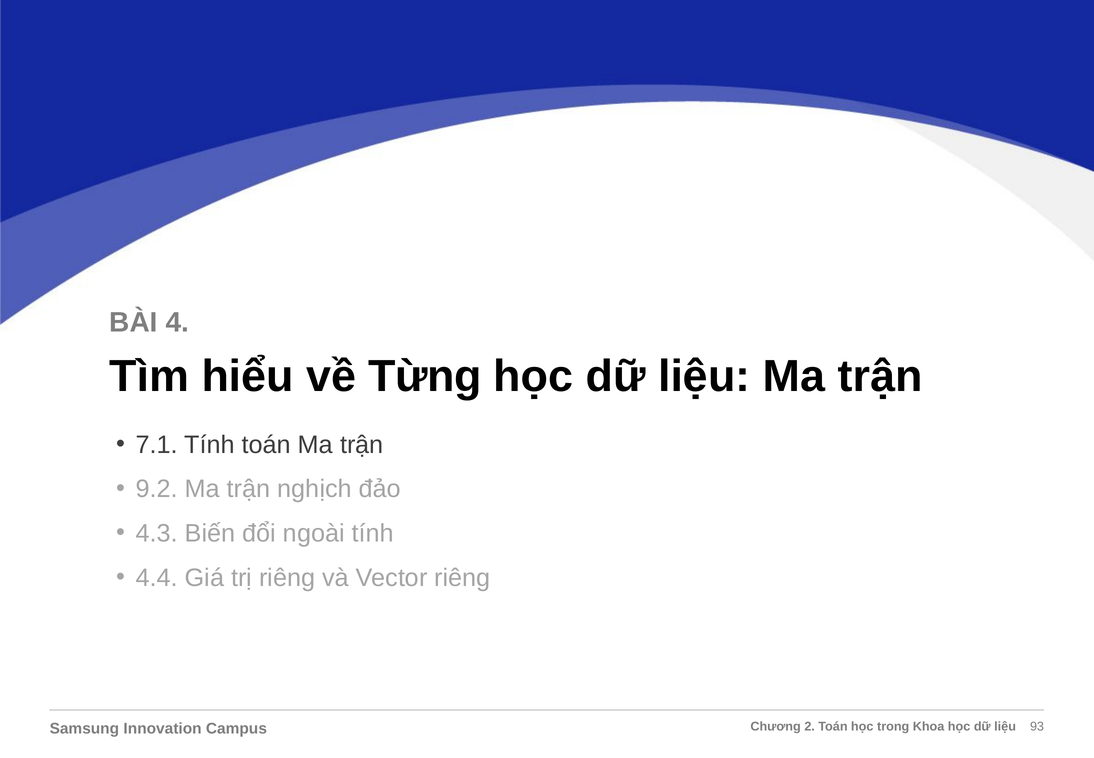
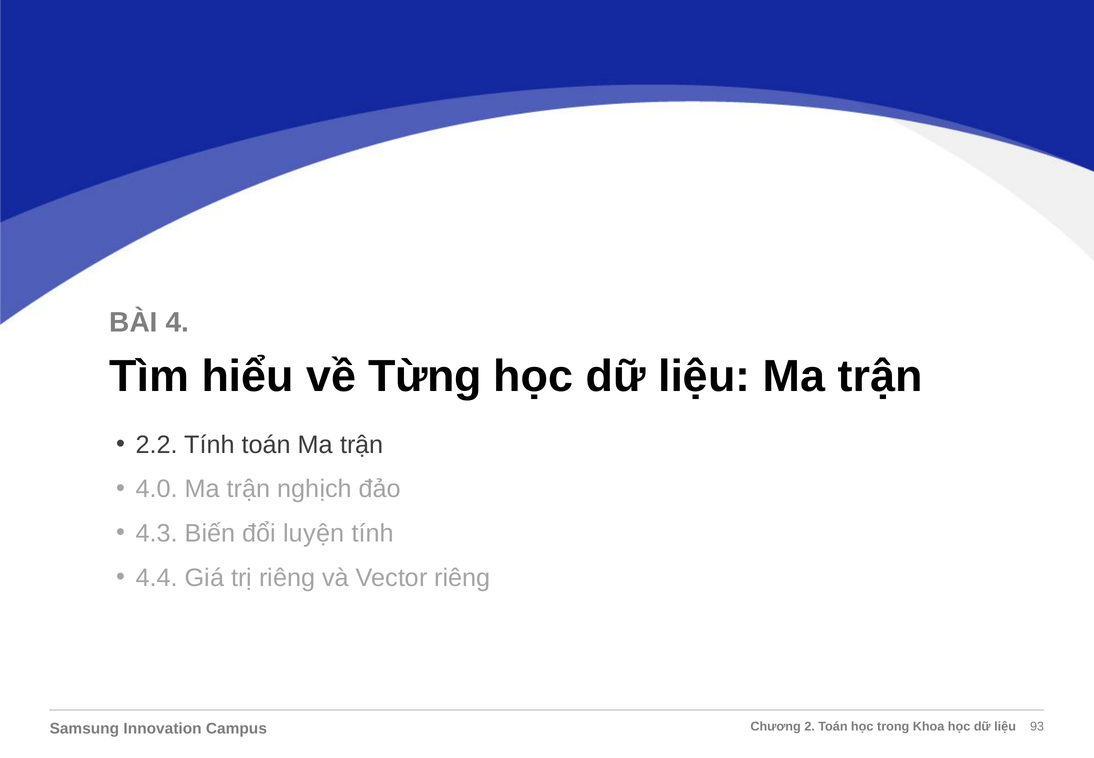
7.1: 7.1 -> 2.2 (157, 444)
9.2: 9.2 -> 4.0 (157, 489)
ngoài: ngoài -> luyện (314, 533)
